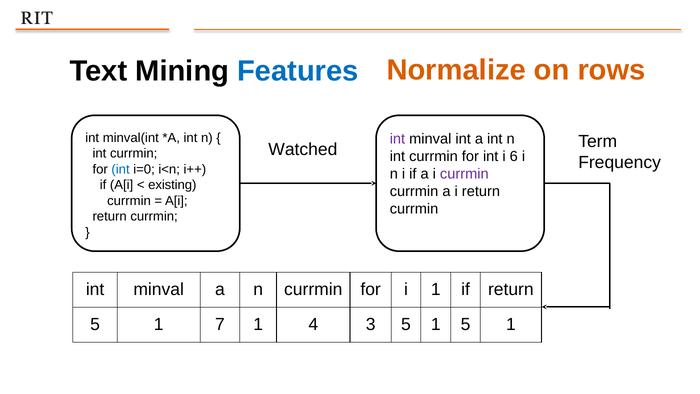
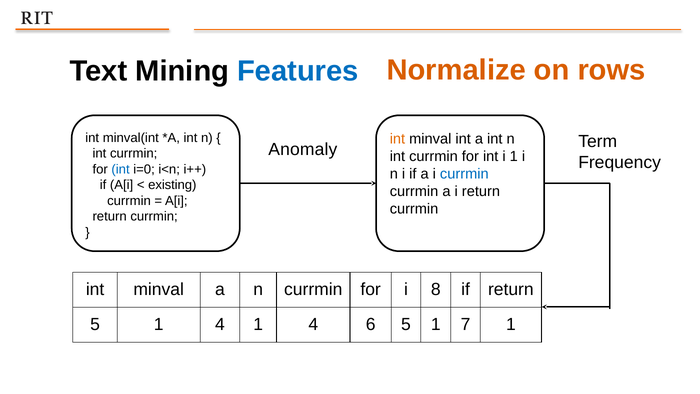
int colour: purple -> orange (397, 139)
Watched: Watched -> Anomaly (303, 149)
i 6: 6 -> 1 (514, 156)
currmin colour: purple -> blue (464, 174)
i 1: 1 -> 8 (436, 289)
5 1 7: 7 -> 4 (220, 324)
3: 3 -> 6 (371, 324)
1 5: 5 -> 7 (466, 324)
